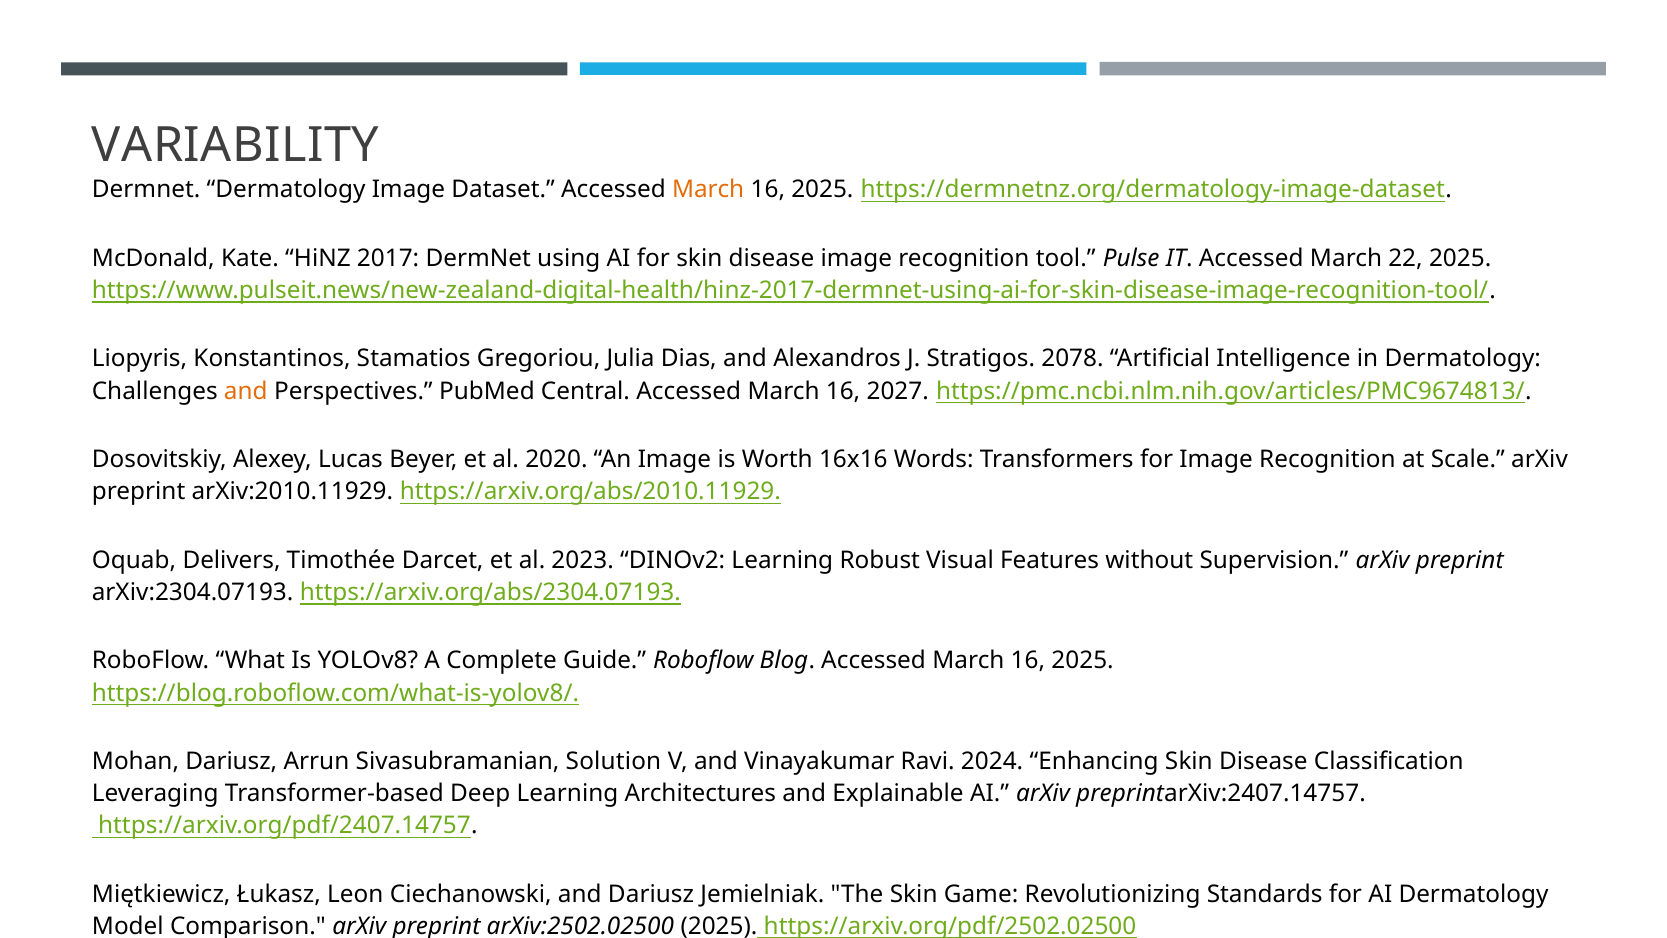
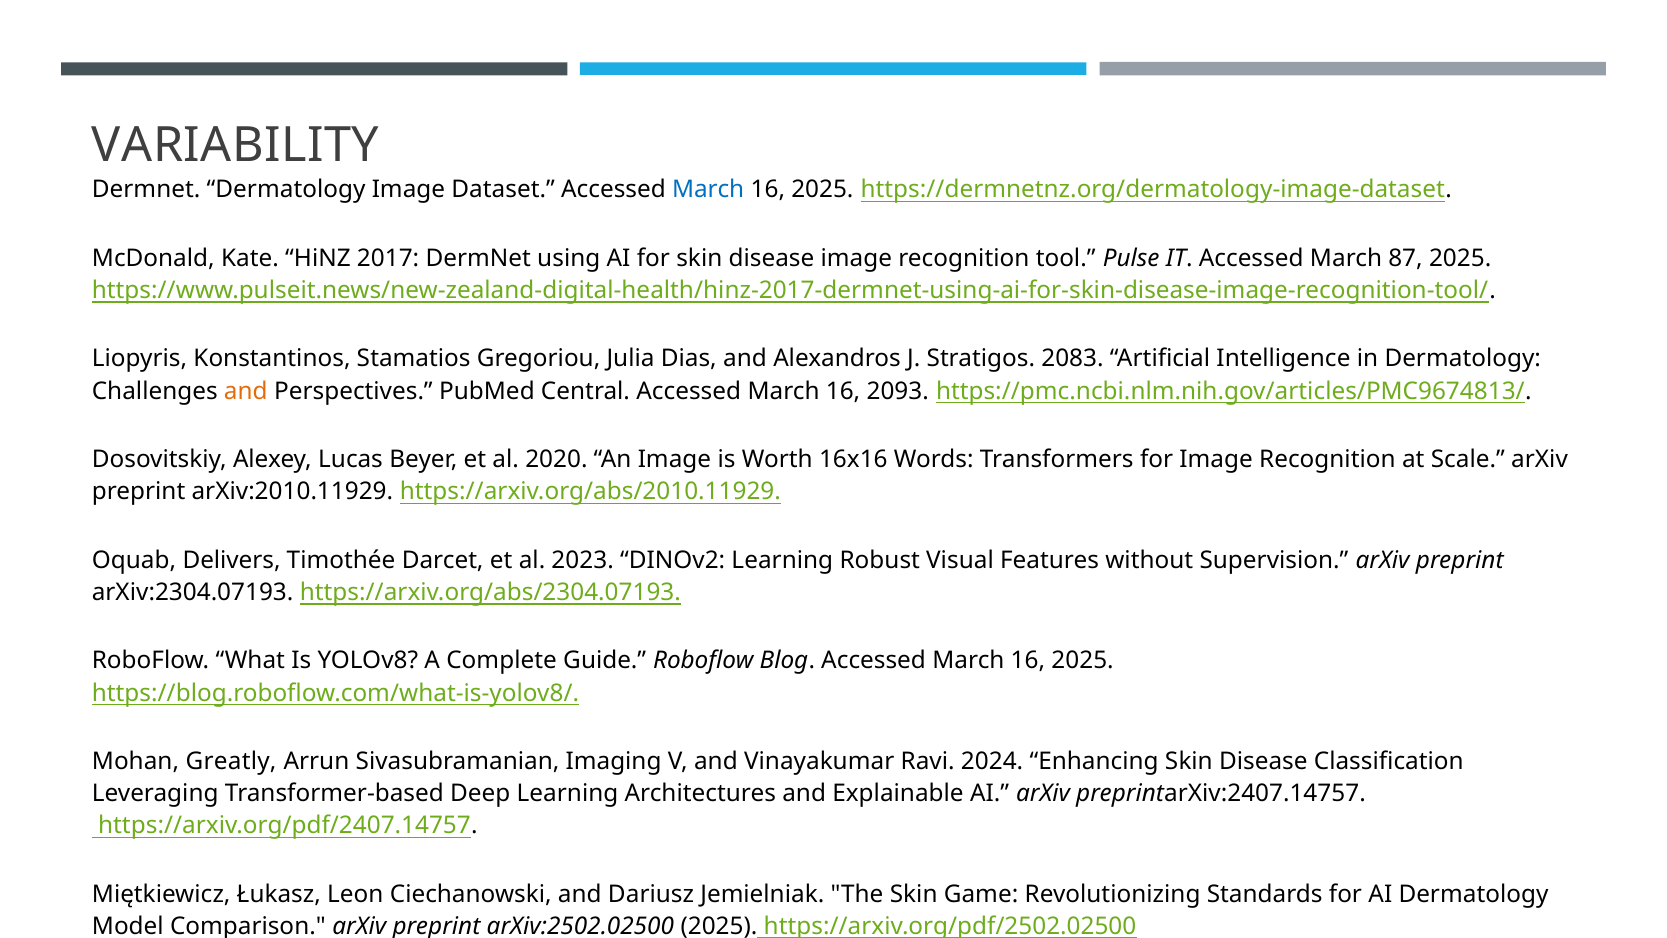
March colour: orange -> blue (708, 190)
22: 22 -> 87 (1405, 258)
2078: 2078 -> 2083 (1072, 359)
2027: 2027 -> 2093 (898, 391)
Mohan Dariusz: Dariusz -> Greatly (231, 761)
Solution: Solution -> Imaging (614, 761)
